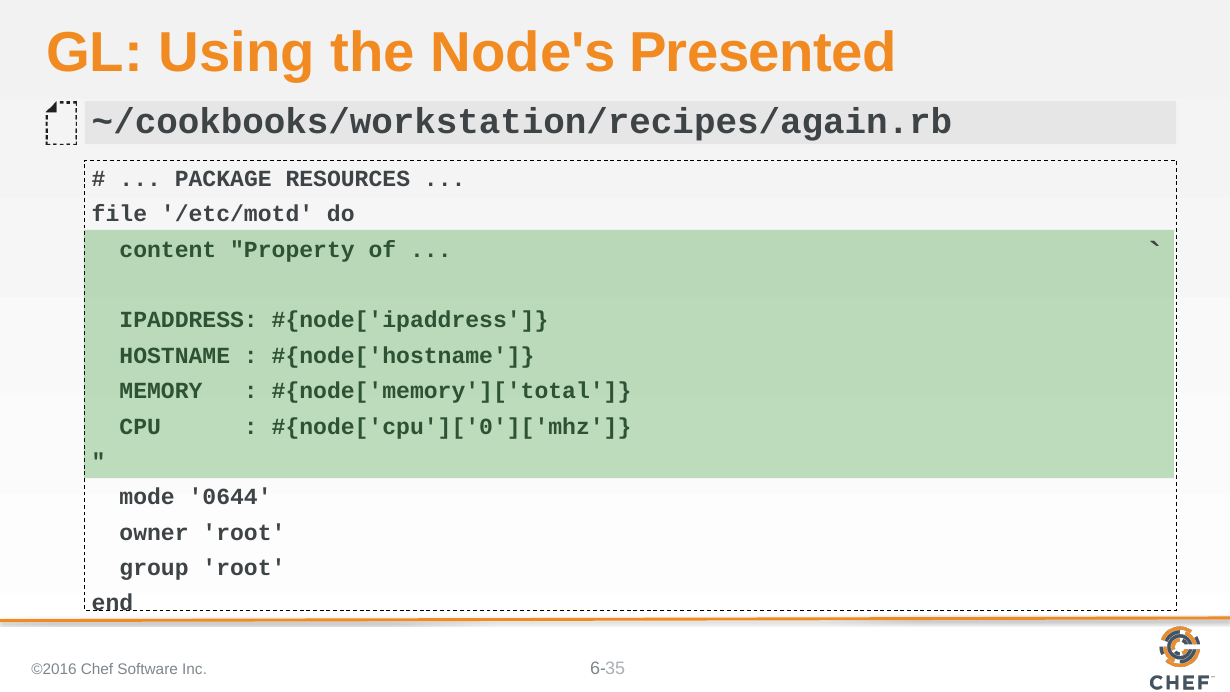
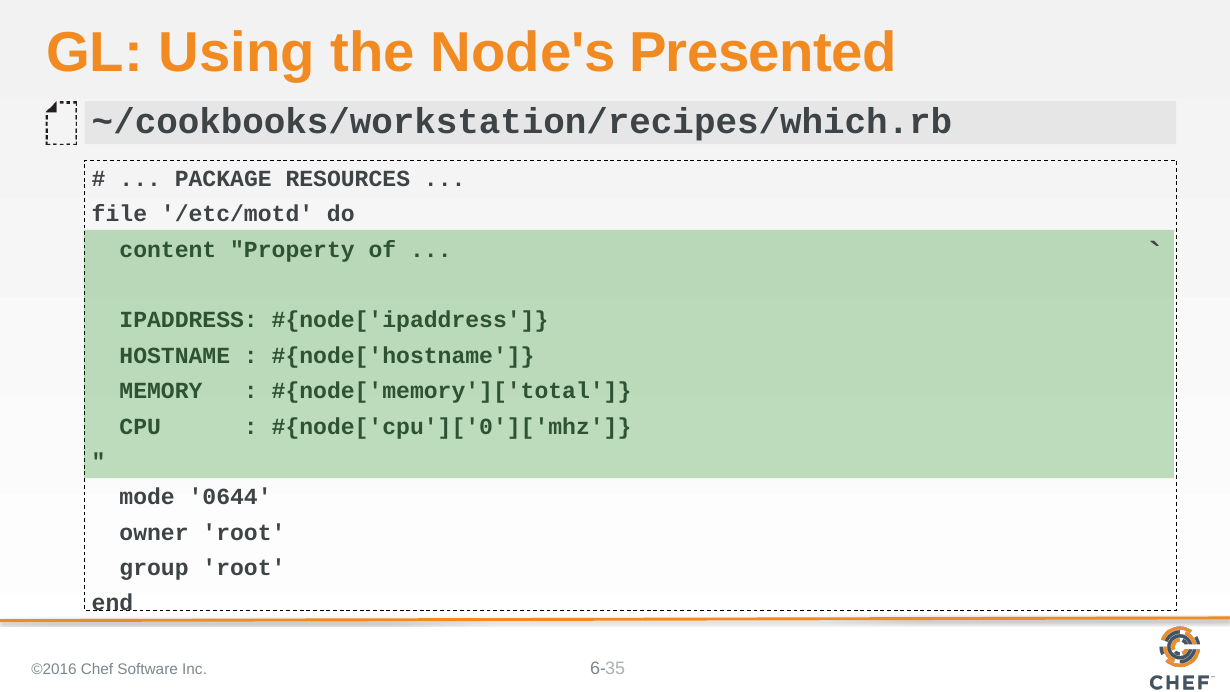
~/cookbooks/workstation/recipes/again.rb: ~/cookbooks/workstation/recipes/again.rb -> ~/cookbooks/workstation/recipes/which.rb (522, 122)
